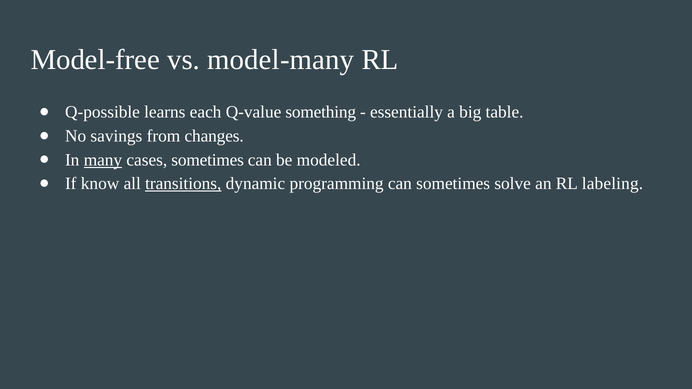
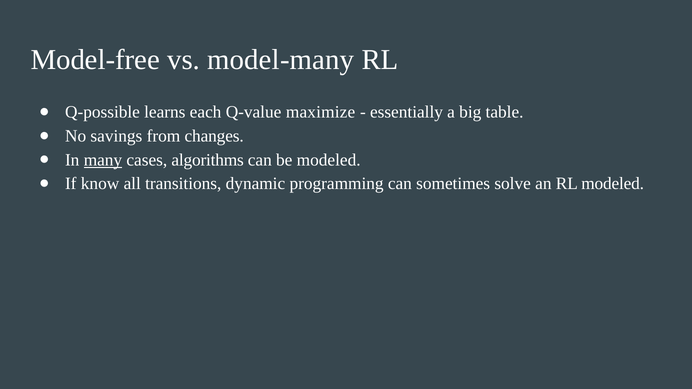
something: something -> maximize (321, 112)
cases sometimes: sometimes -> algorithms (208, 160)
transitions underline: present -> none (183, 184)
RL labeling: labeling -> modeled (613, 184)
